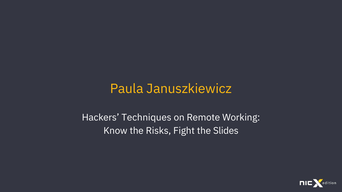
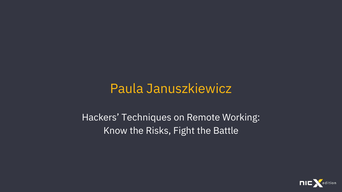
Slides: Slides -> Battle (226, 131)
